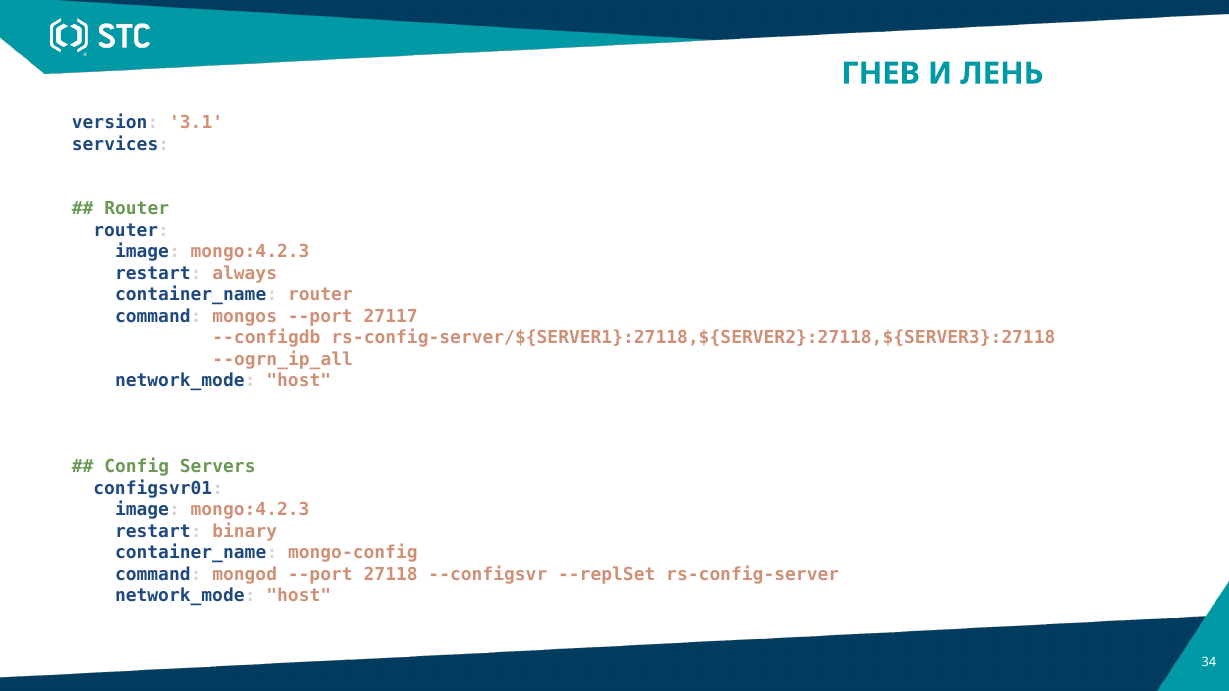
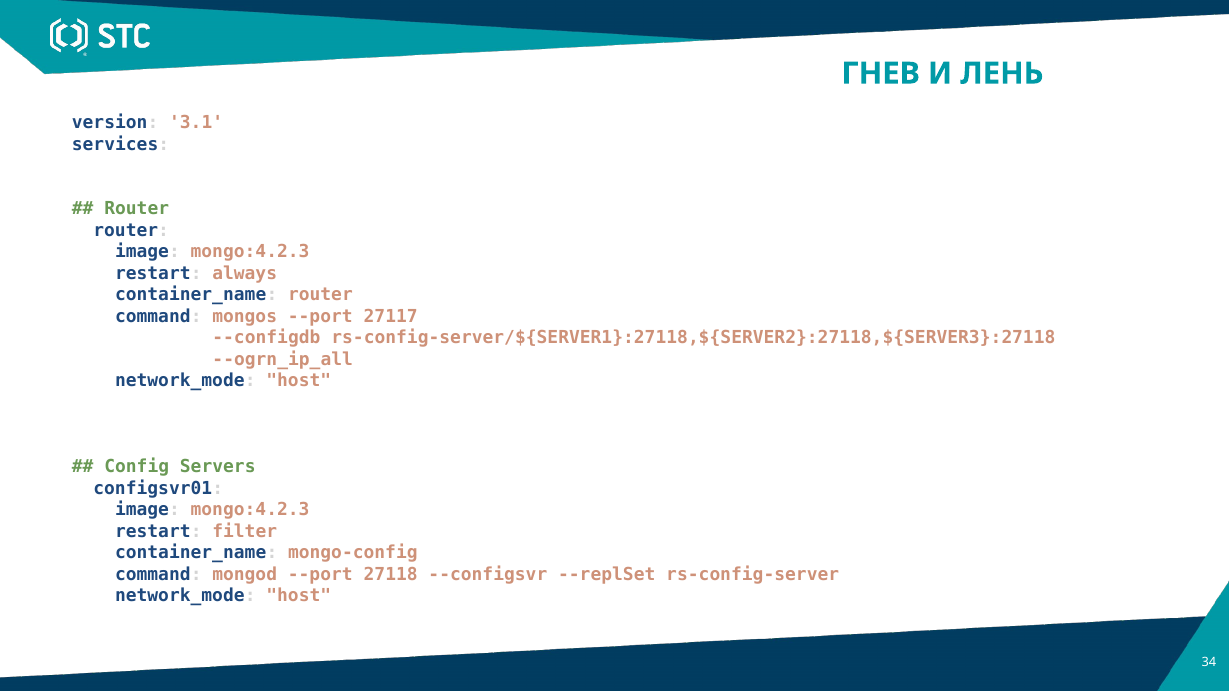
binary: binary -> filter (245, 532)
